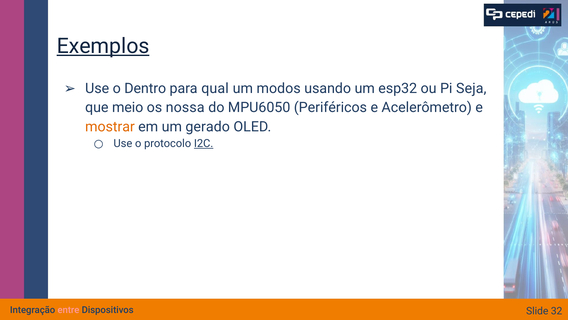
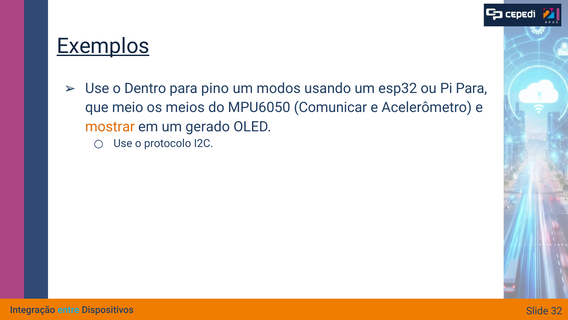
qual: qual -> pino (215, 88)
Pi Seja: Seja -> Para (471, 88)
nossa: nossa -> meios (185, 107)
Periféricos: Periféricos -> Comunicar (330, 107)
I2C underline: present -> none (204, 143)
entre colour: pink -> light blue (68, 309)
